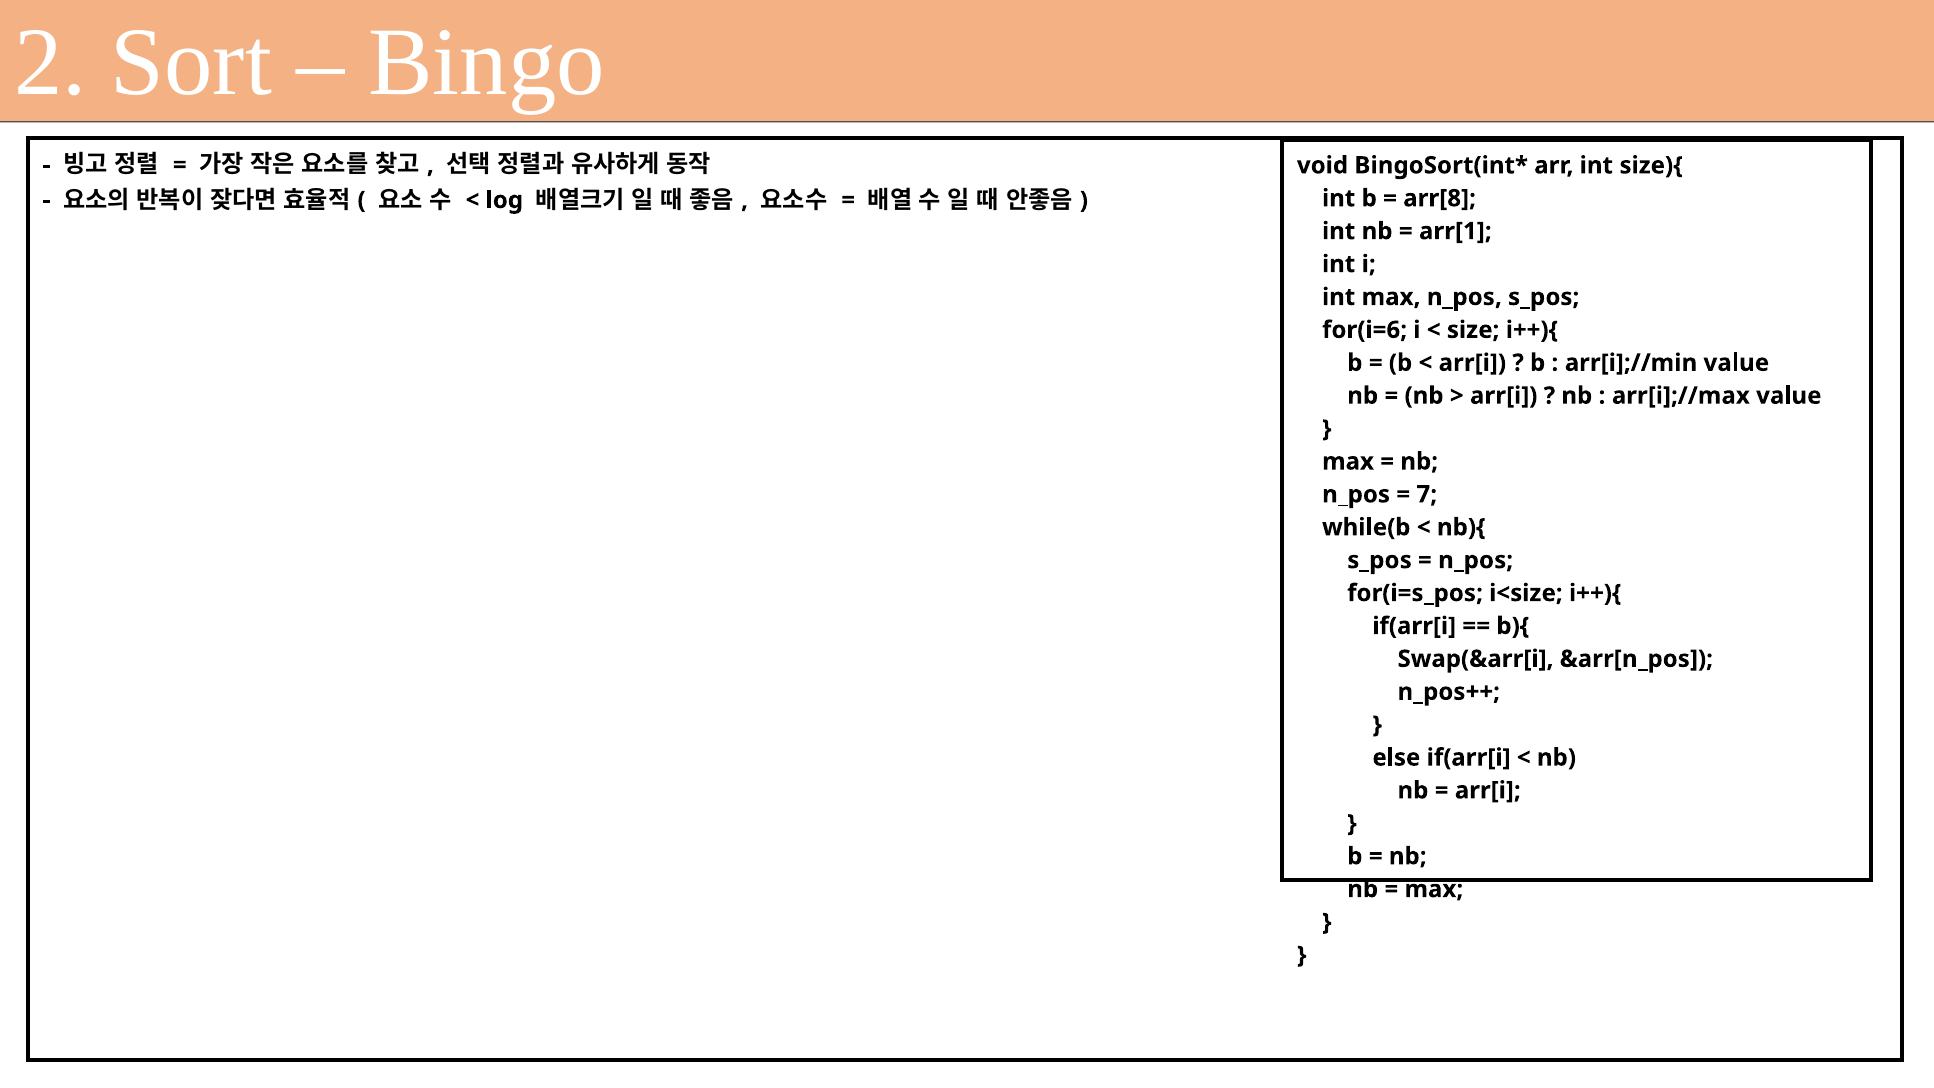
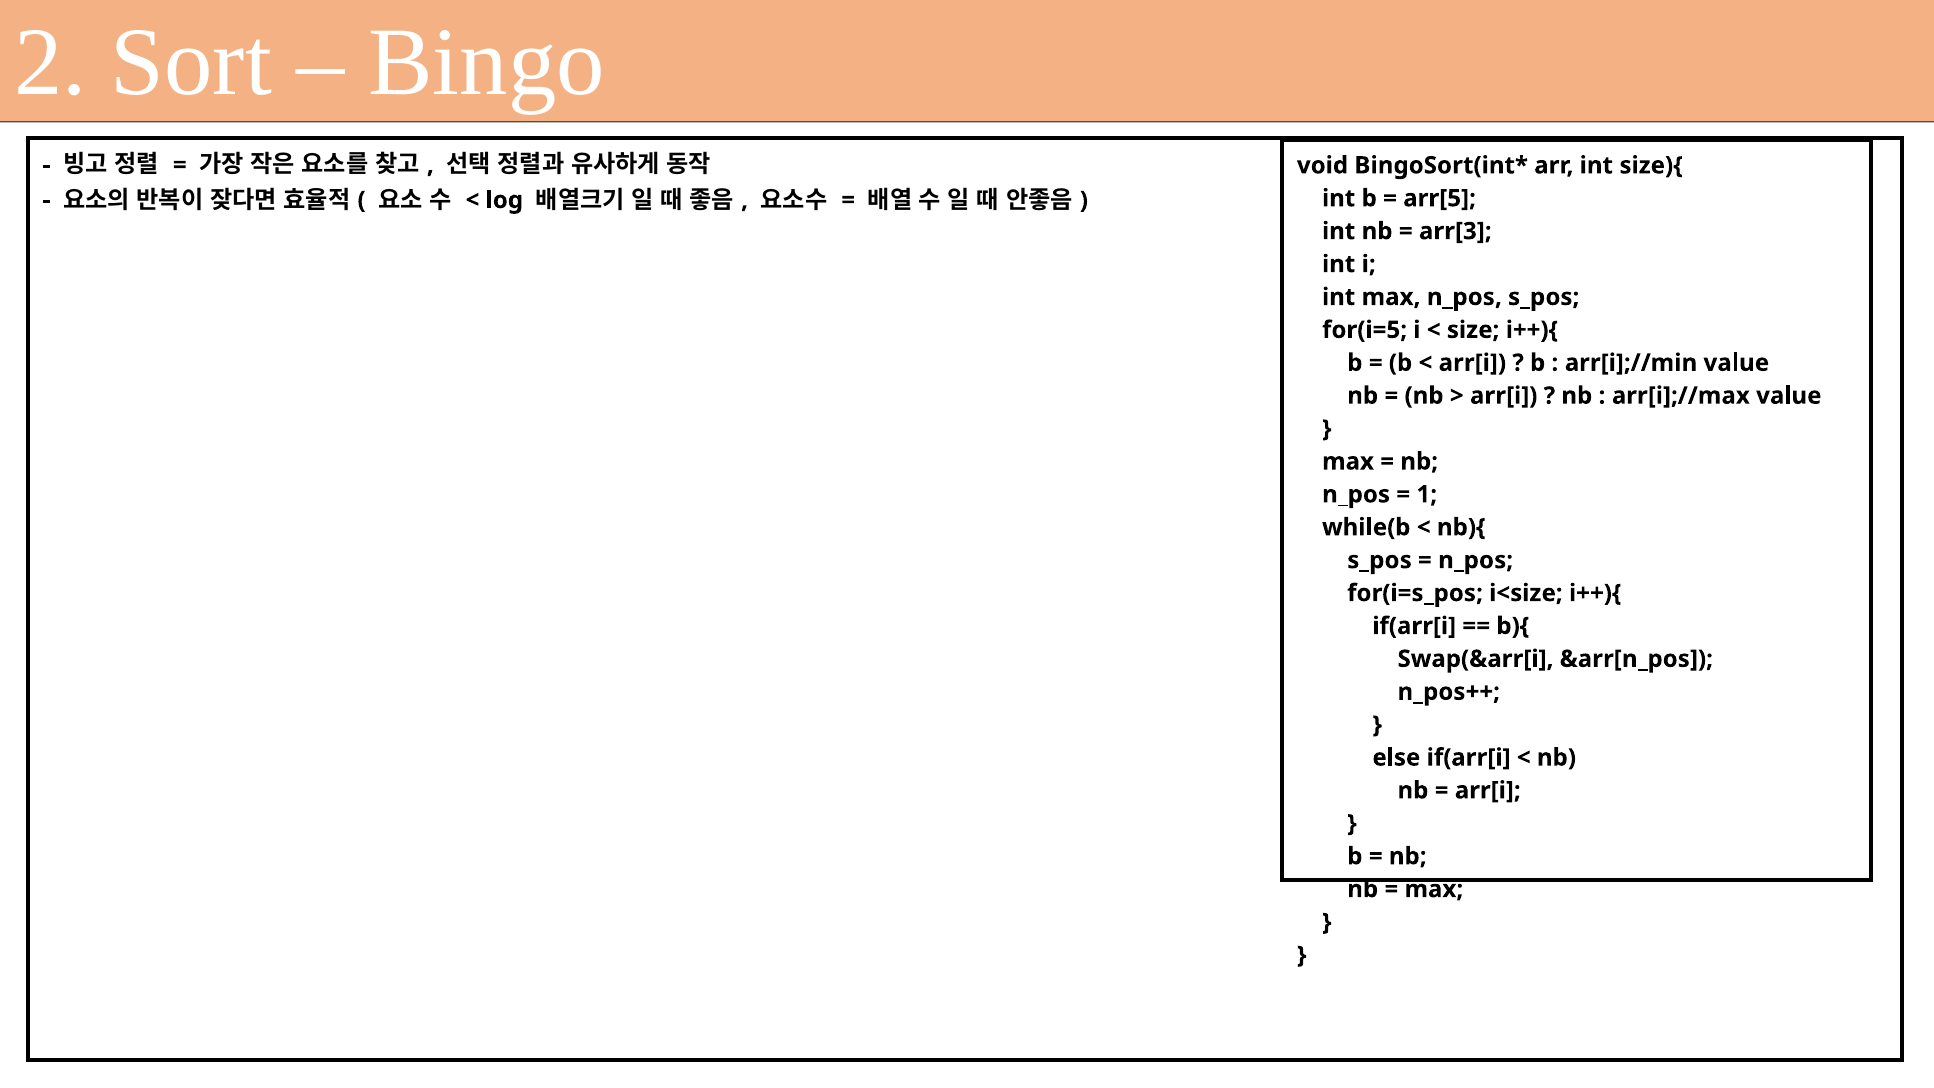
arr[8: arr[8 -> arr[5 (1440, 198)
arr[1: arr[1 -> arr[3 (1455, 231)
for(i=6: for(i=6 -> for(i=5 (1365, 330)
7: 7 -> 1 (1427, 494)
